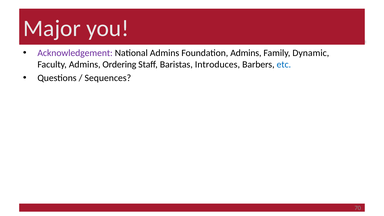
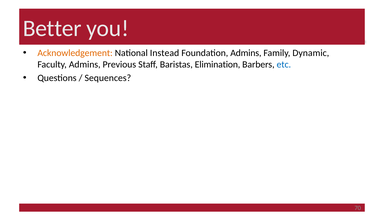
Major: Major -> Better (52, 28)
Acknowledgement colour: purple -> orange (75, 53)
National Admins: Admins -> Instead (165, 53)
Ordering: Ordering -> Previous (119, 65)
Introduces: Introduces -> Elimination (218, 65)
